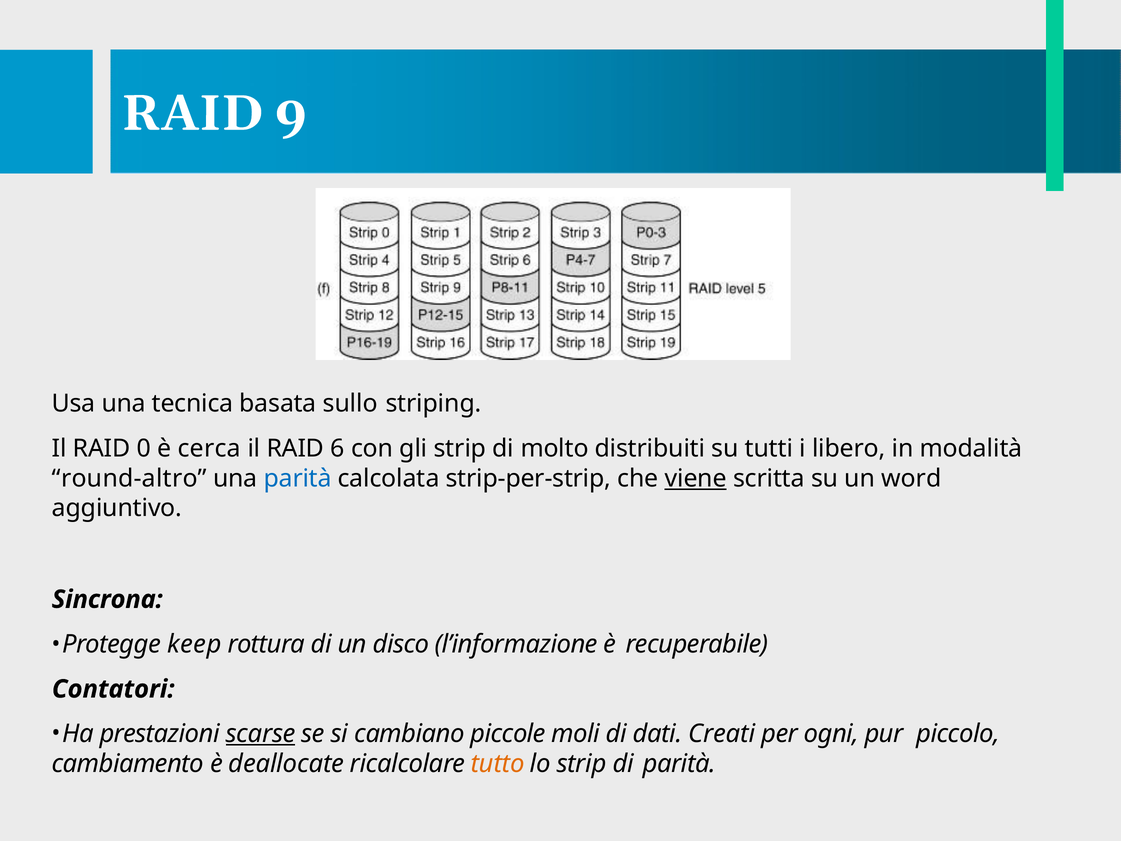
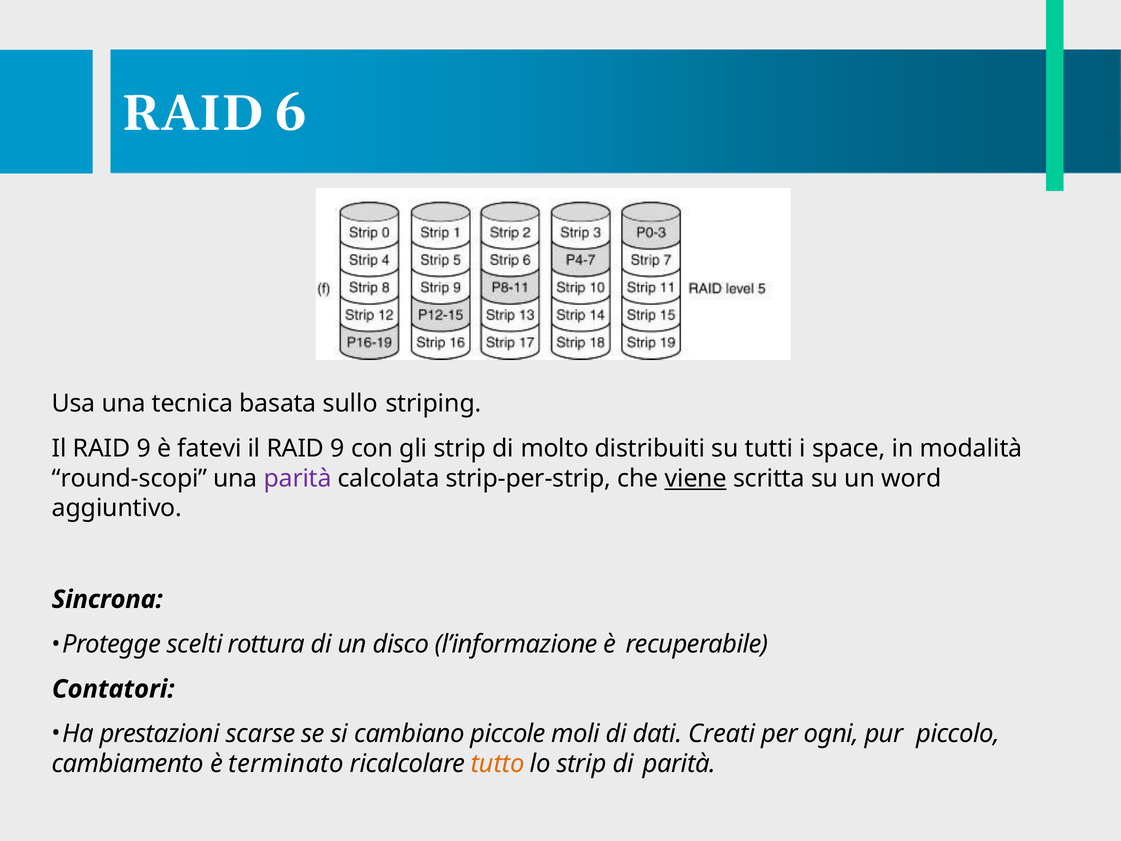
9: 9 -> 6 (291, 113)
0: 0 -> 9 (144, 448)
cerca: cerca -> fatevi (209, 448)
6: 6 -> 9 (338, 448)
libero: libero -> space (849, 448)
round-altro: round-altro -> round-scopi (130, 478)
parità colour: blue -> purple (298, 478)
keep: keep -> scelti (195, 644)
scarse underline: present -> none (261, 733)
deallocate: deallocate -> terminato (286, 764)
